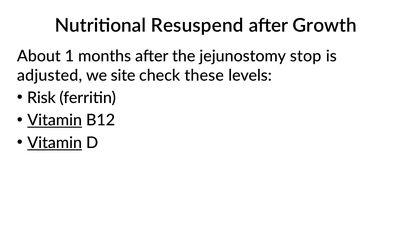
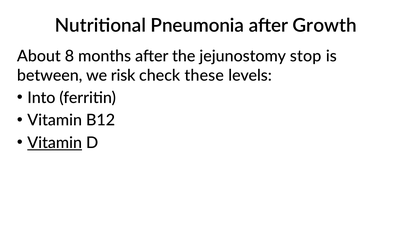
Resuspend: Resuspend -> Pneumonia (197, 26)
1: 1 -> 8 (69, 56)
adjusted: adjusted -> between (50, 75)
site: site -> risk (123, 75)
Risk: Risk -> Into (41, 98)
Vitamin underline: present -> none (55, 121)
